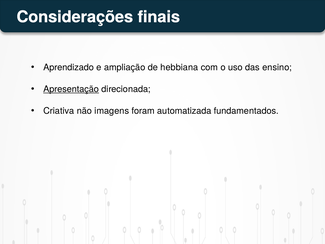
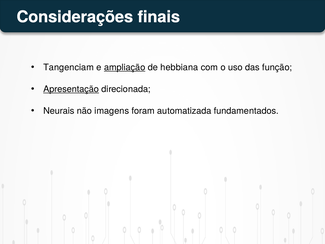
Aprendizado: Aprendizado -> Tangenciam (69, 67)
ampliação underline: none -> present (125, 67)
ensino: ensino -> função (277, 67)
Criativa: Criativa -> Neurais (59, 111)
